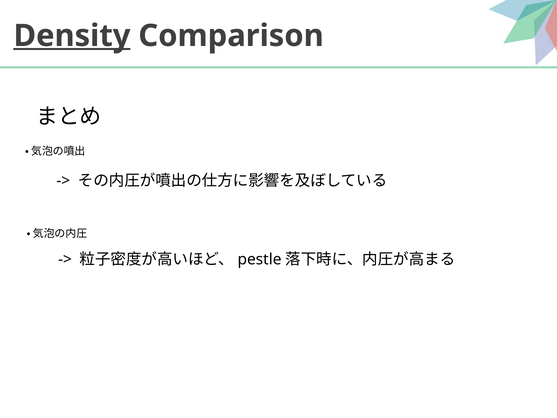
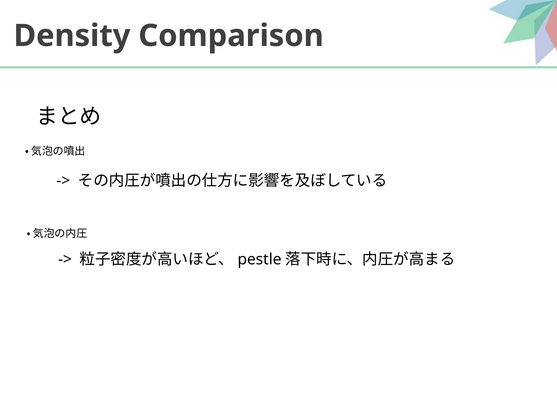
Density underline: present -> none (72, 36)
